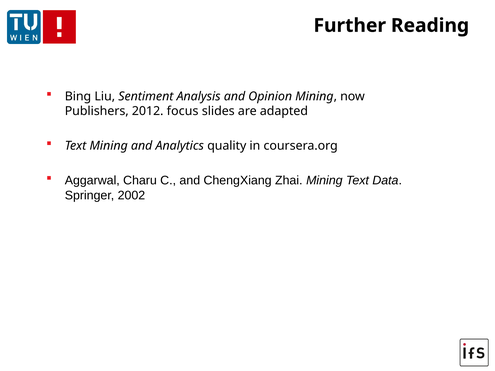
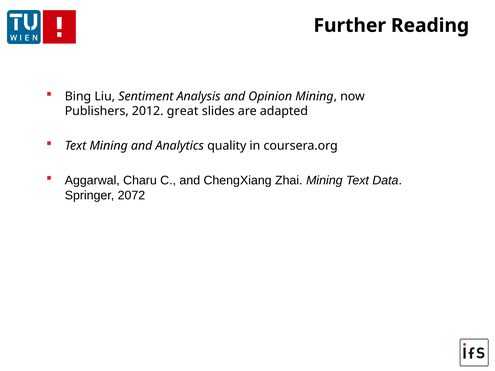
focus: focus -> great (183, 111)
2002: 2002 -> 2072 (131, 195)
